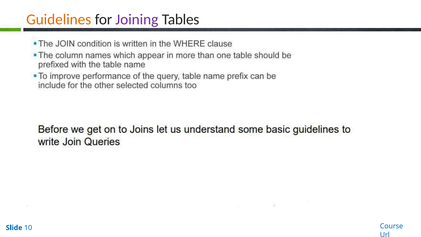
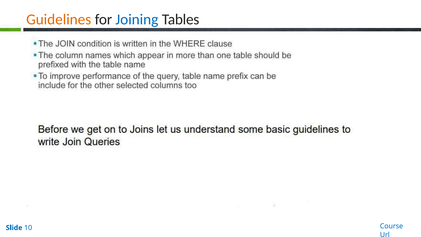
Joining colour: purple -> blue (137, 19)
